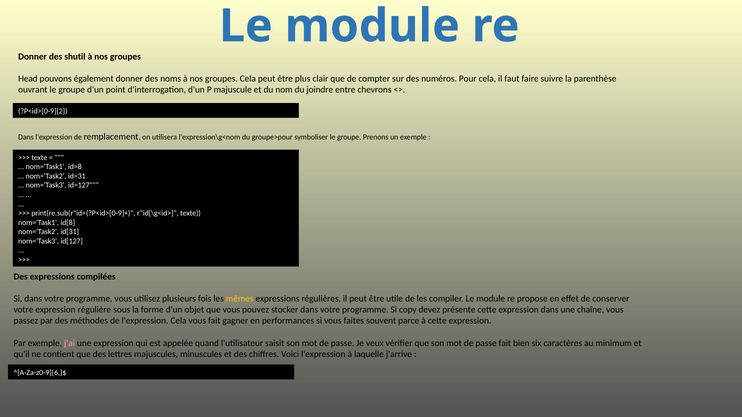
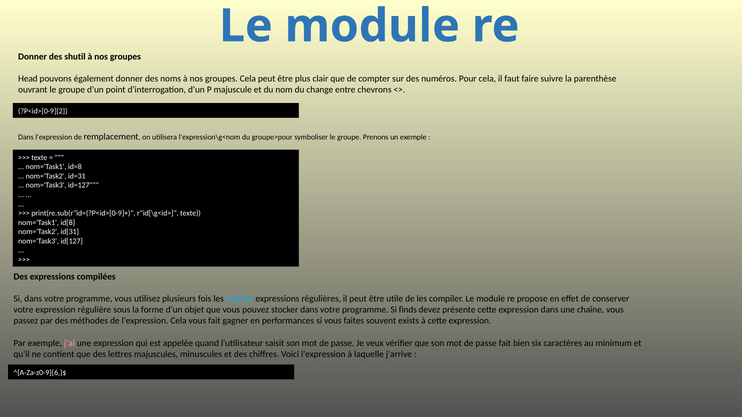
joindre: joindre -> change (320, 90)
mêmes colour: yellow -> light blue (240, 299)
copy: copy -> finds (408, 310)
parce: parce -> exists (409, 321)
